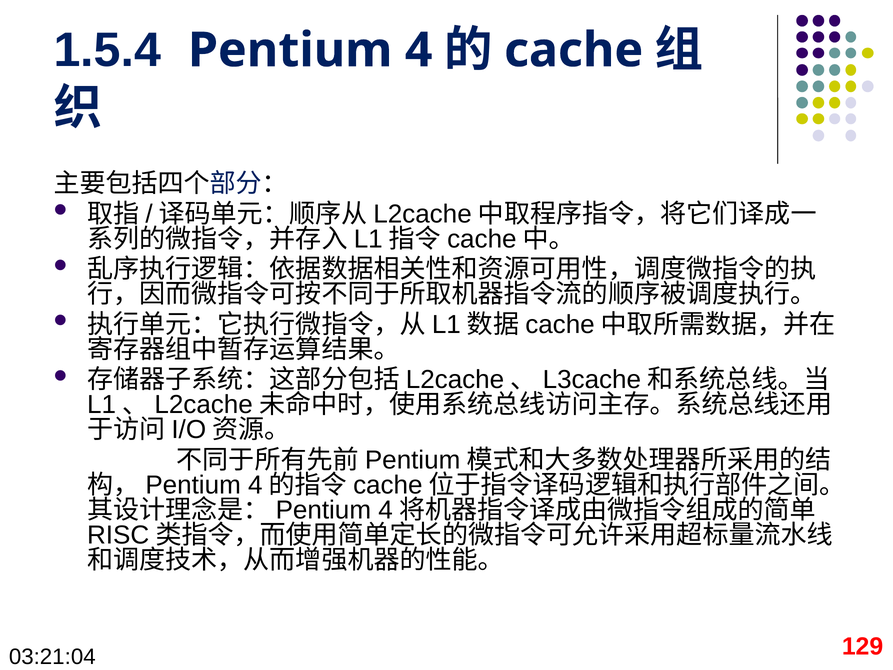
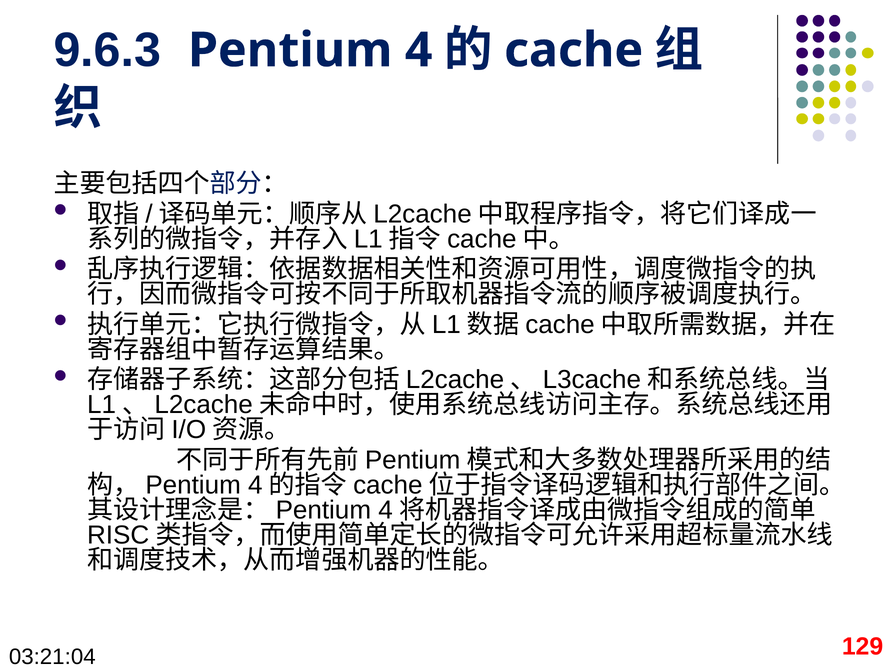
1.5.4: 1.5.4 -> 9.6.3 (107, 50)
